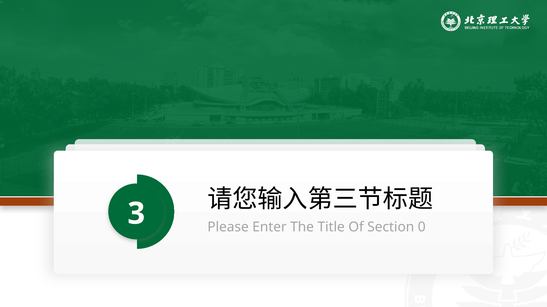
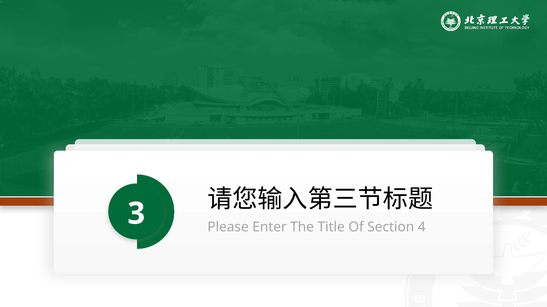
0: 0 -> 4 (422, 228)
